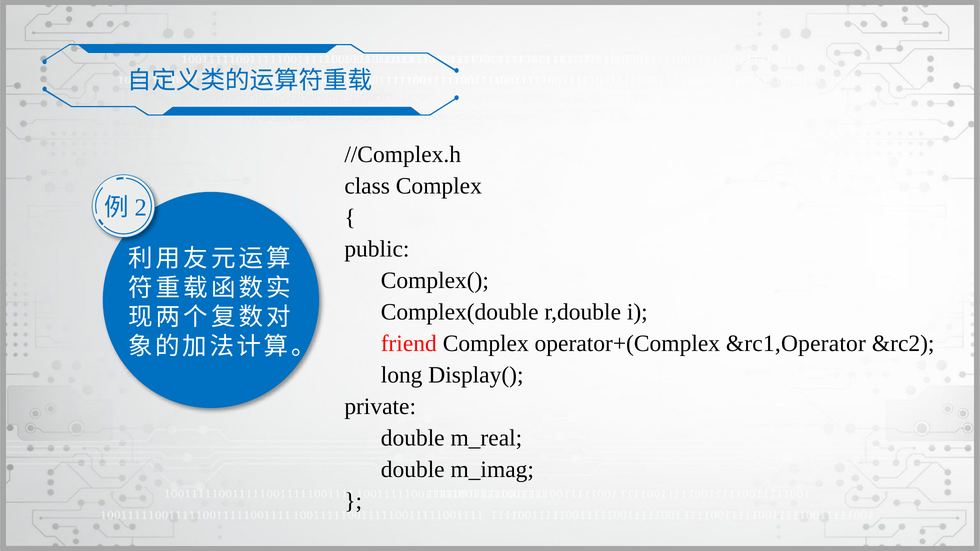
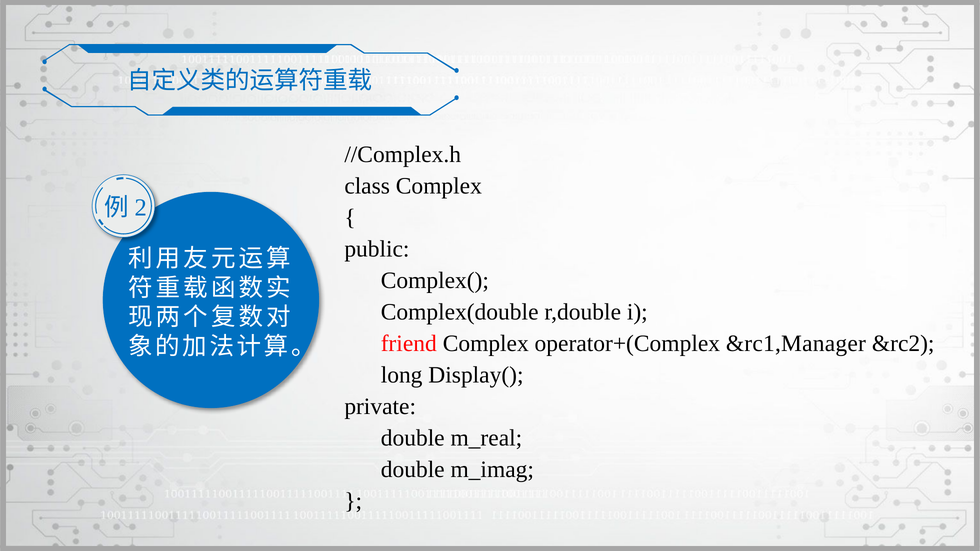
&rc1,Operator: &rc1,Operator -> &rc1,Manager (796, 344)
